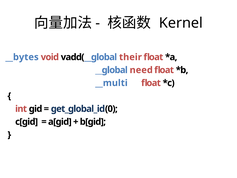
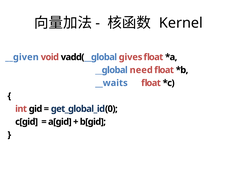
__bytes: __bytes -> __given (22, 57)
their: their -> gives (131, 57)
__multi: __multi -> __waits (111, 83)
